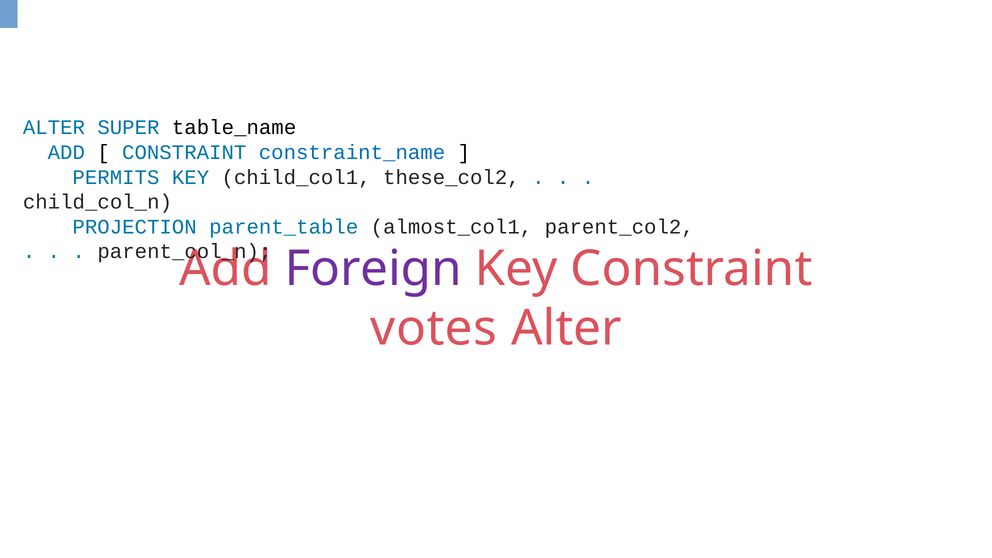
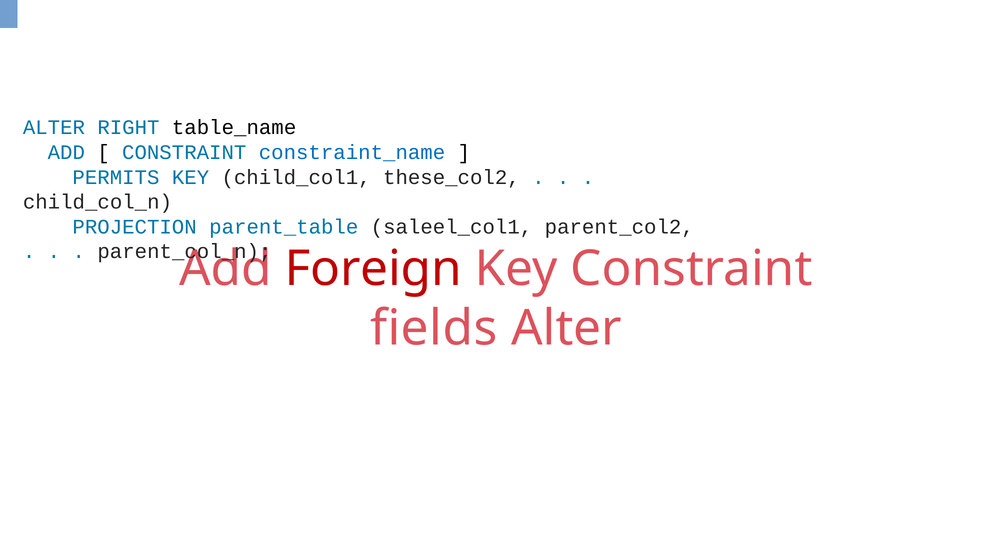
SUPER: SUPER -> RIGHT (128, 128)
almost_col1: almost_col1 -> saleel_col1 (451, 227)
Foreign colour: purple -> red (373, 269)
votes: votes -> fields (434, 329)
